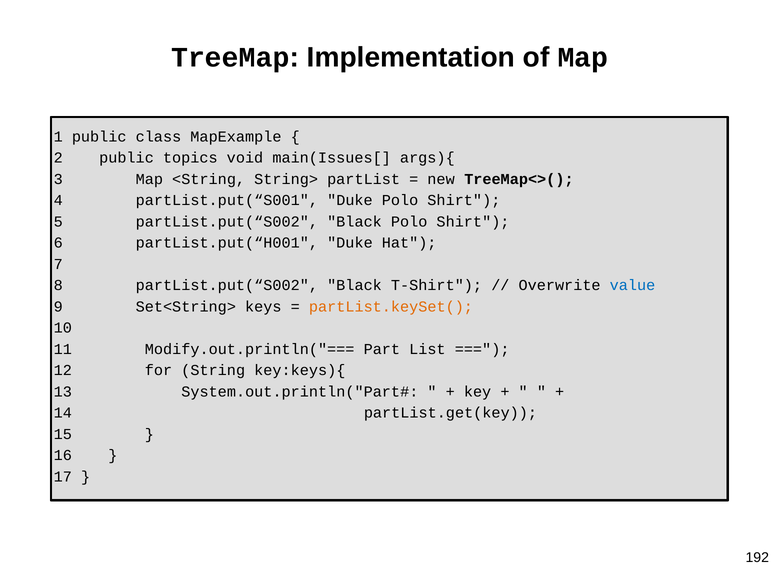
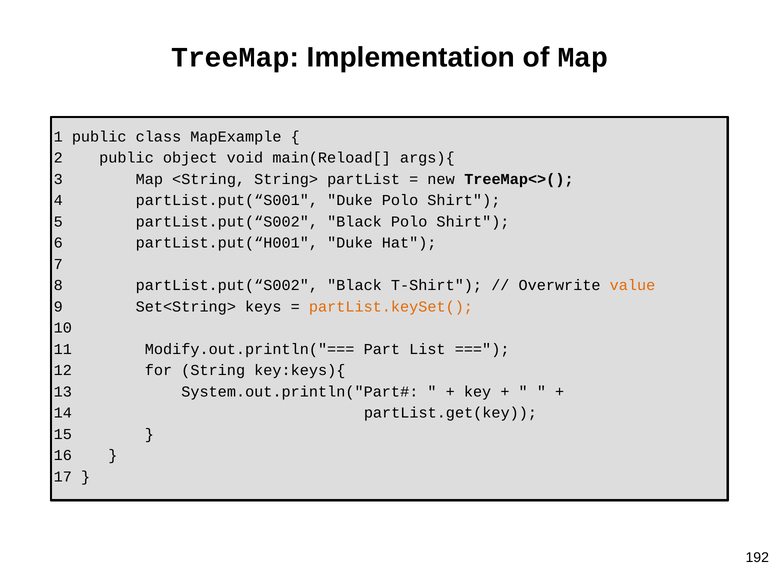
topics: topics -> object (190, 158)
main(Issues[: main(Issues[ -> main(Reload[ (332, 158)
value colour: blue -> orange (632, 285)
